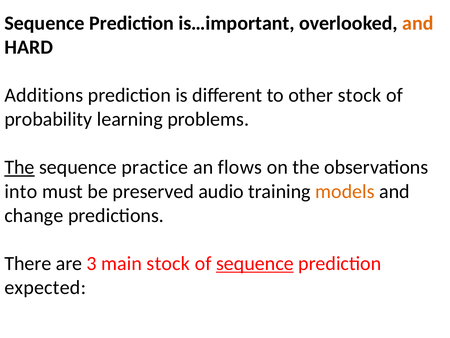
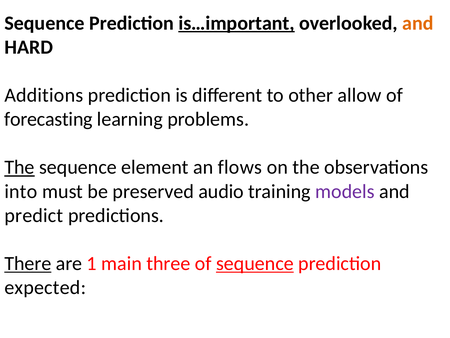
is…important underline: none -> present (237, 23)
other stock: stock -> allow (360, 95)
probability: probability -> forecasting (48, 119)
practice: practice -> element (155, 167)
models colour: orange -> purple (345, 191)
change: change -> predict (34, 215)
There underline: none -> present (28, 263)
3: 3 -> 1 (92, 263)
main stock: stock -> three (168, 263)
